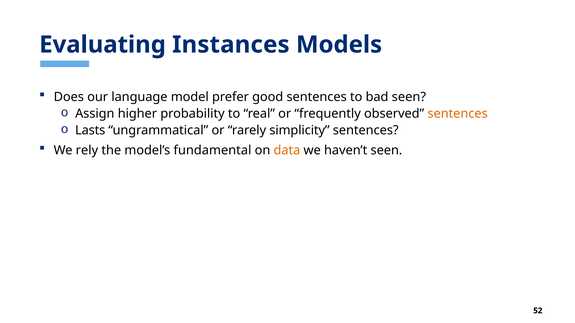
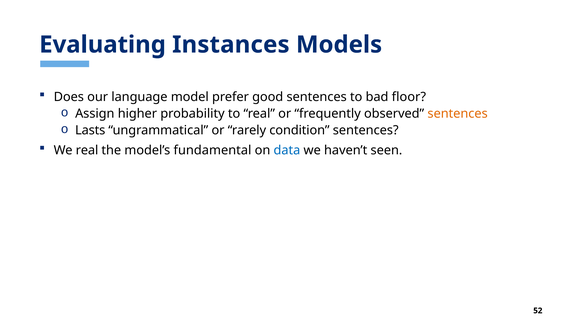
bad seen: seen -> floor (409, 97)
simplicity: simplicity -> condition (299, 131)
We rely: rely -> real (87, 150)
data colour: orange -> blue (287, 150)
